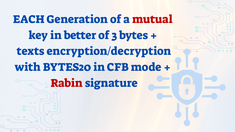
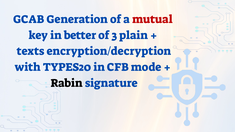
EACH: EACH -> GCAB (29, 19)
bytes: bytes -> plain (134, 35)
BYTES20: BYTES20 -> TYPES20 (67, 67)
Rabin colour: red -> black (67, 83)
